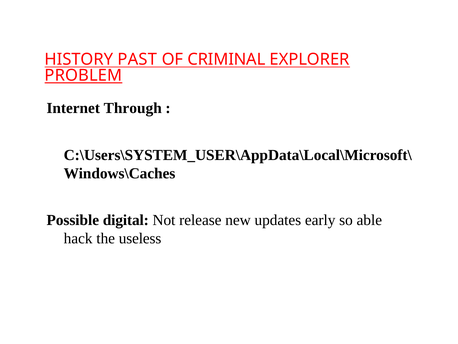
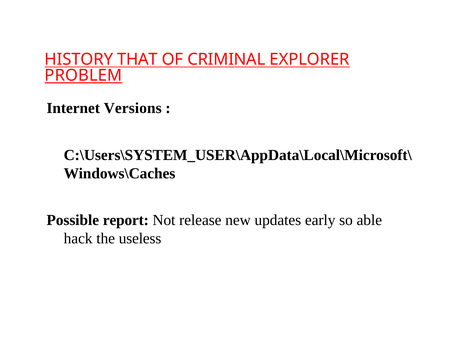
PAST: PAST -> THAT (137, 59)
Through: Through -> Versions (133, 108)
digital: digital -> report (126, 220)
